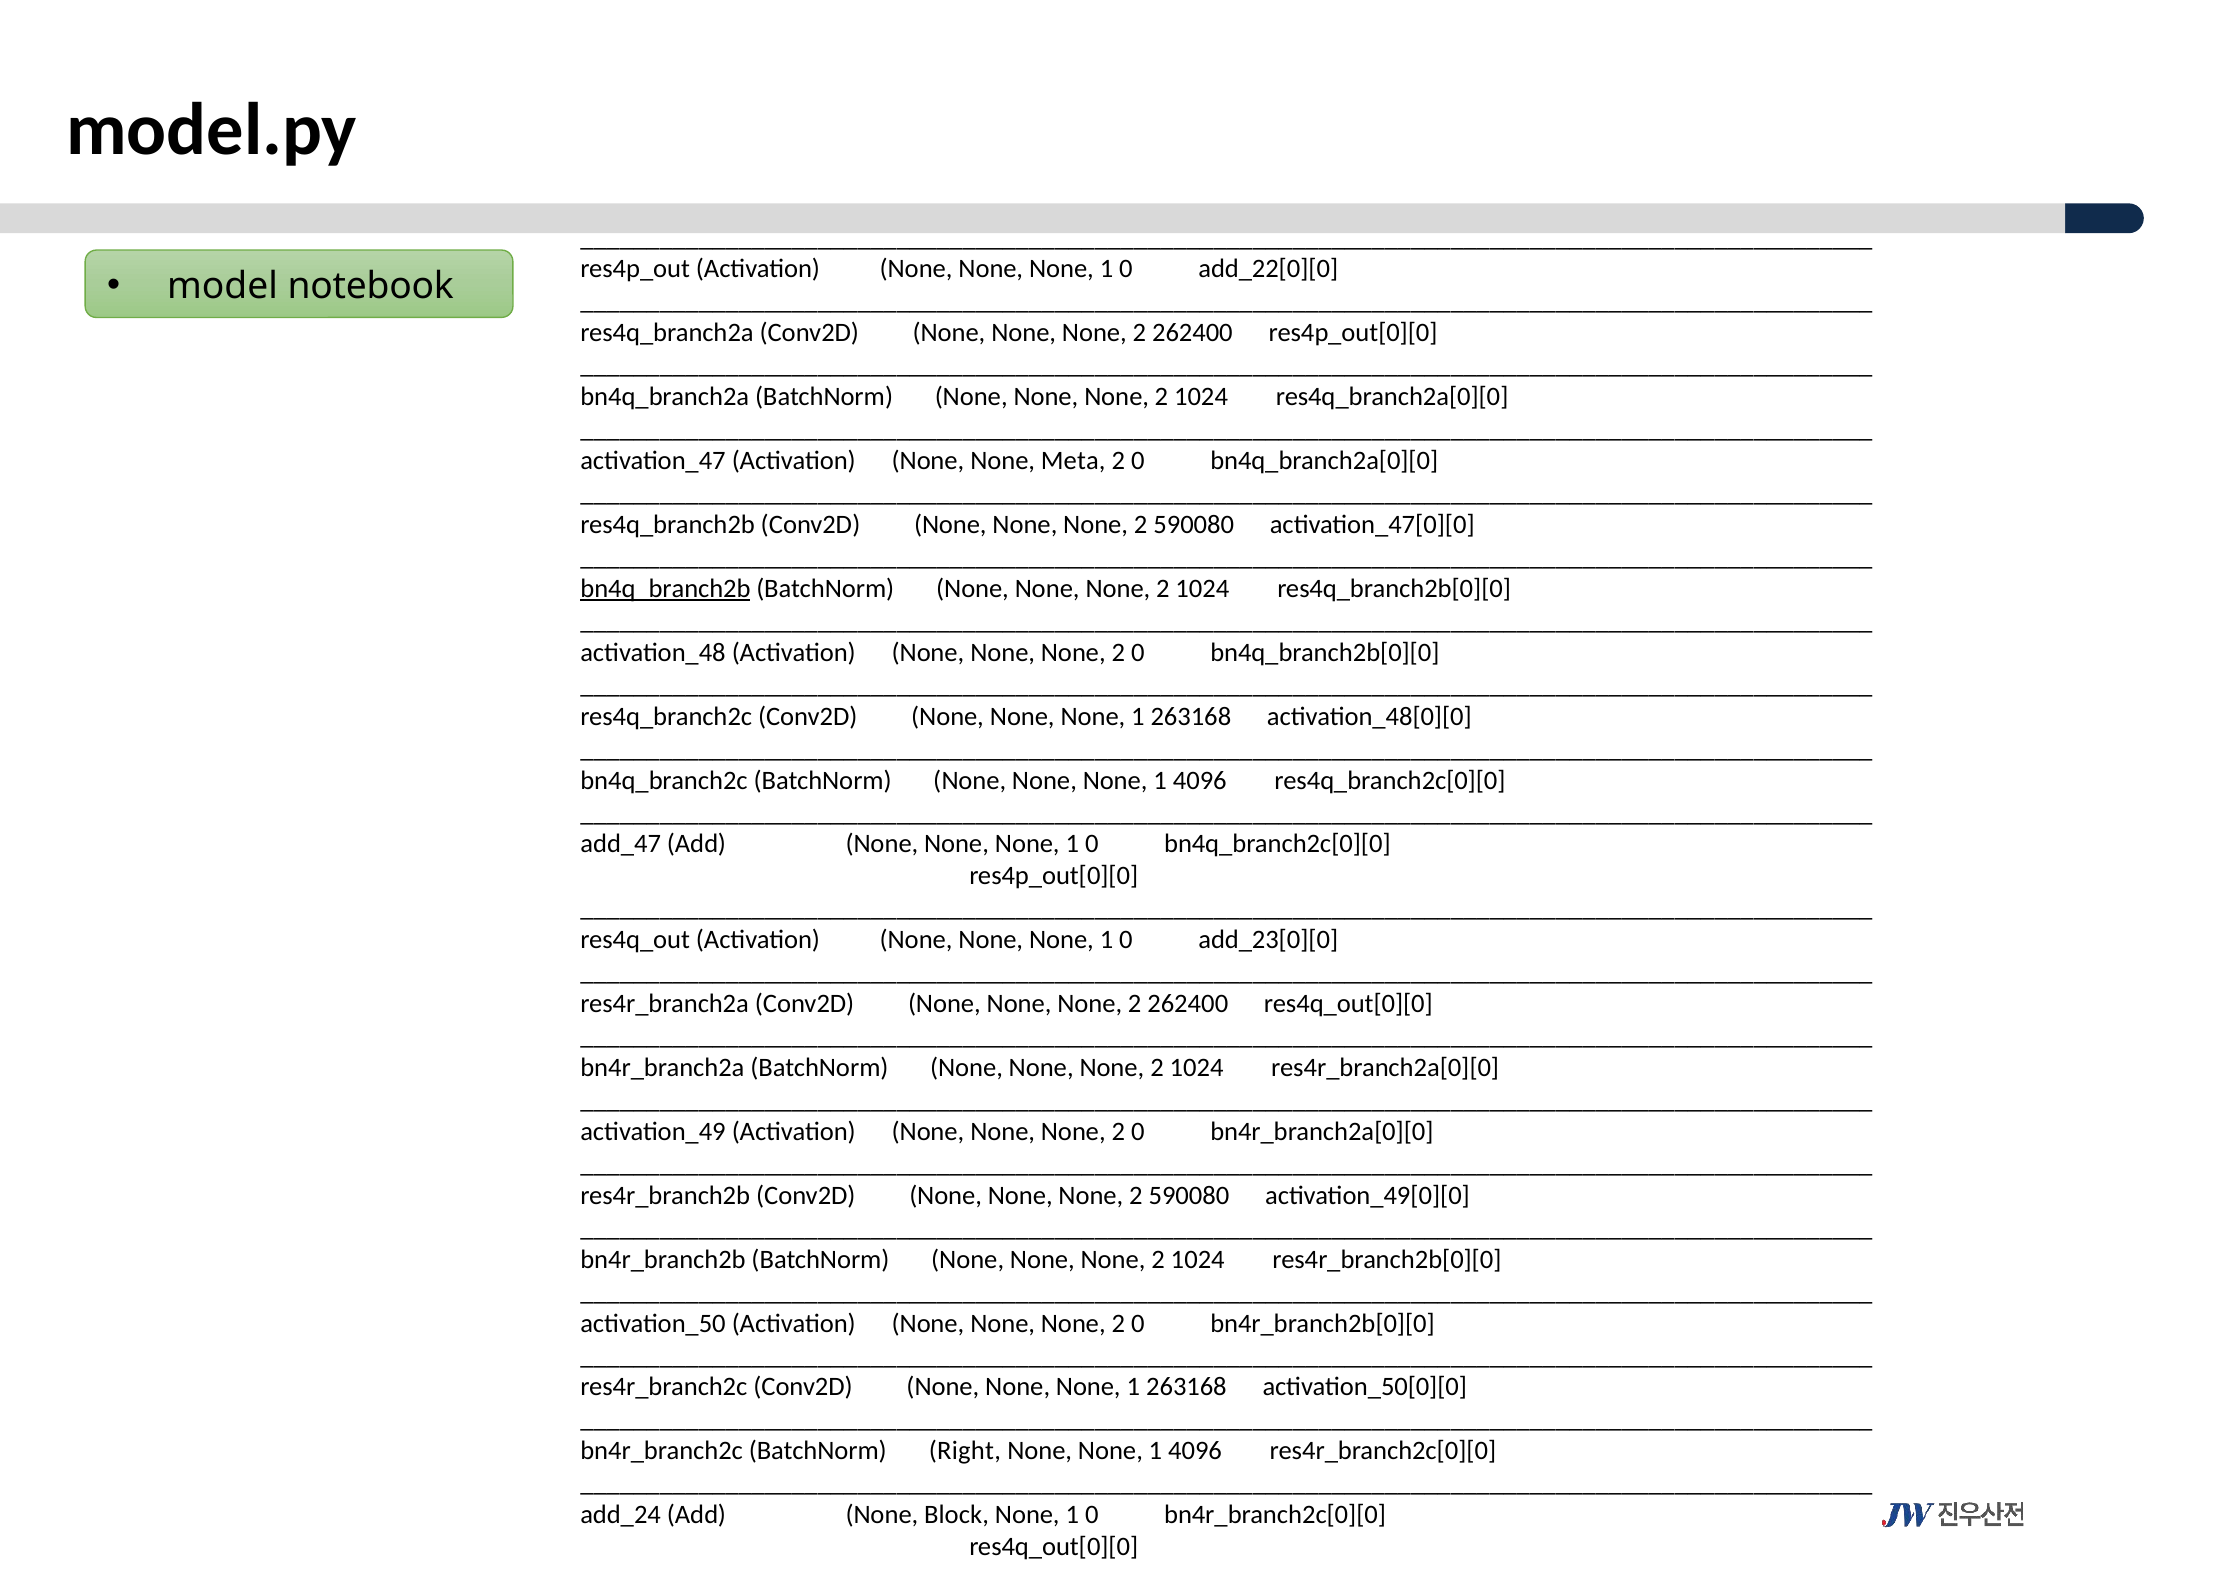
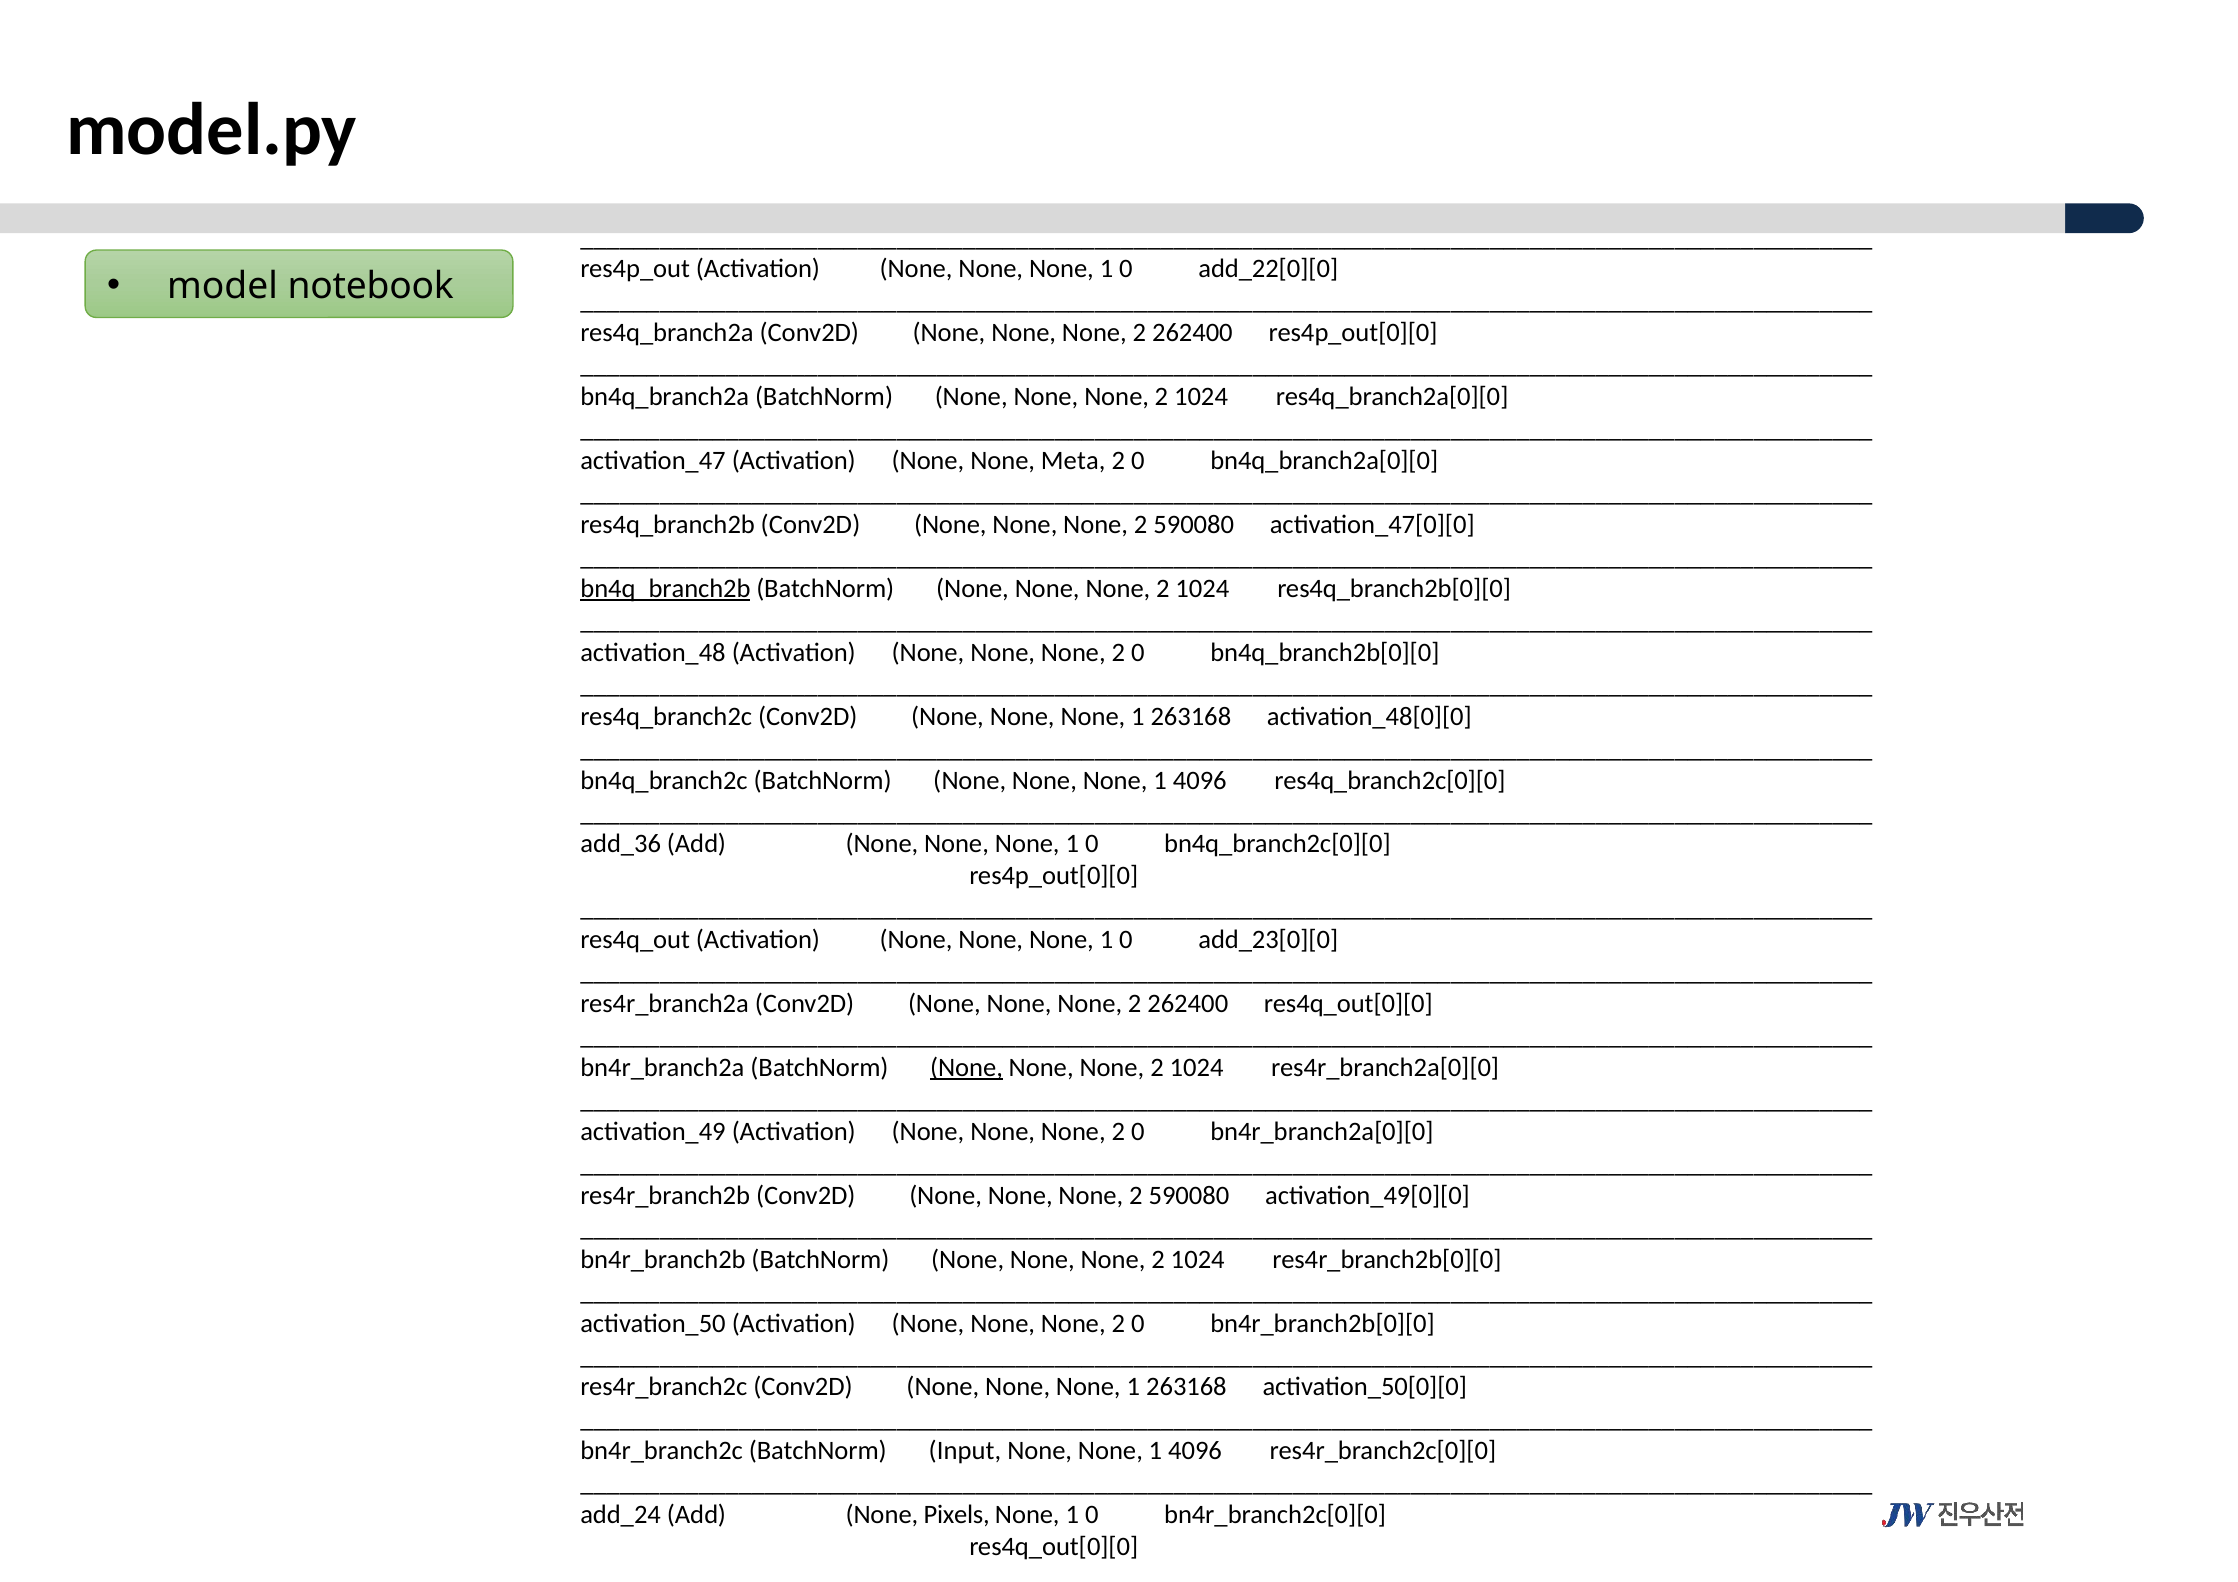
add_47: add_47 -> add_36 (621, 844)
None underline: none -> present (966, 1068)
Right: Right -> Input (965, 1451)
Block: Block -> Pixels (957, 1515)
